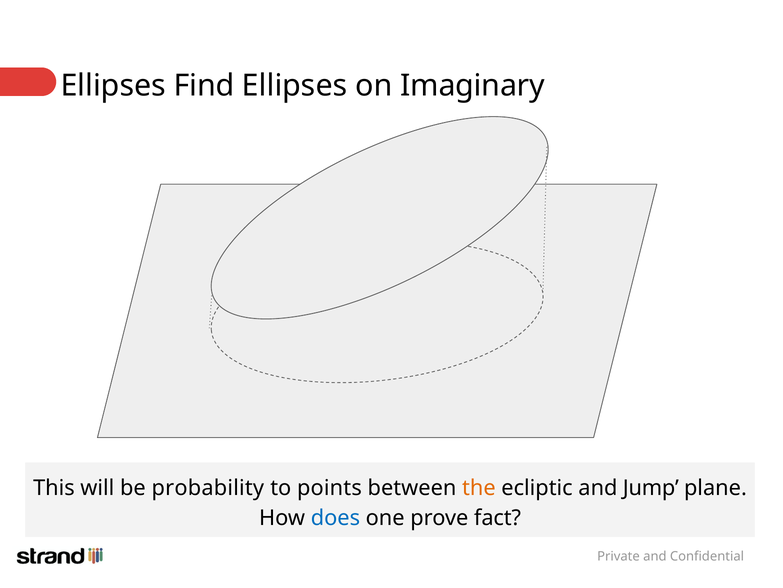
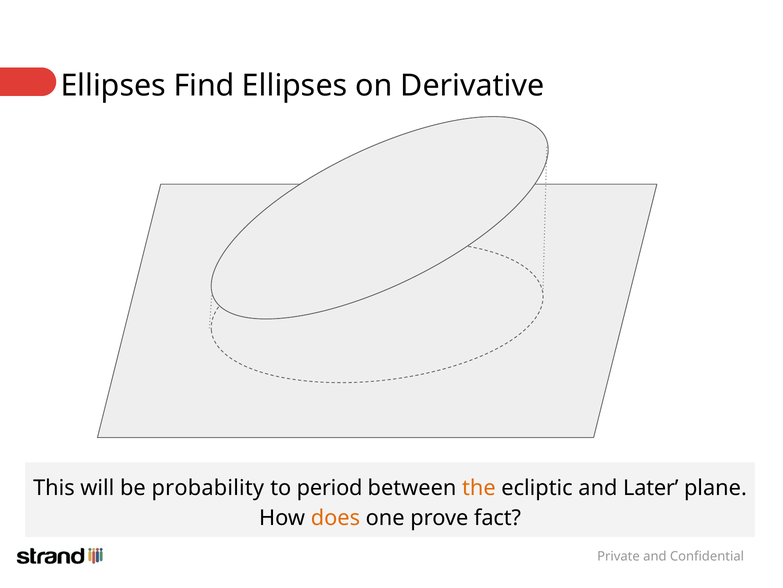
Imaginary: Imaginary -> Derivative (472, 86)
points: points -> period (330, 487)
Jump: Jump -> Later (651, 487)
does colour: blue -> orange (335, 518)
